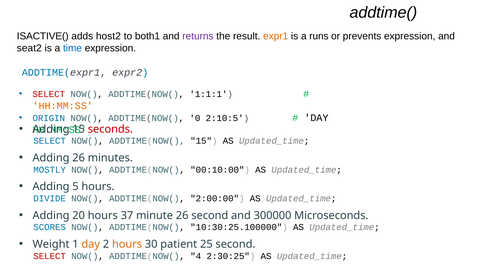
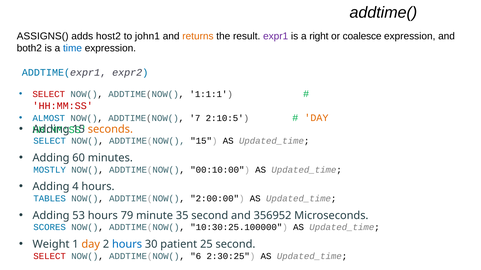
ISACTIVE(: ISACTIVE( -> ASSIGNS( (43, 36)
both1: both1 -> john1 (147, 36)
returns colour: purple -> orange (198, 36)
expr1 colour: orange -> purple (276, 36)
runs: runs -> right (319, 36)
prevents: prevents -> coalesce (362, 36)
seat2: seat2 -> both2 (29, 48)
HH:MM:SS colour: orange -> red (63, 106)
ORIGIN: ORIGIN -> ALMOST (49, 119)
0: 0 -> 7 (195, 119)
DAY colour: black -> orange (316, 118)
seconds colour: red -> orange (110, 129)
Adding 26: 26 -> 60 (79, 158)
5: 5 -> 4 (75, 187)
DIVIDE: DIVIDE -> TABLES (50, 199)
20: 20 -> 53 (79, 216)
37: 37 -> 79 (127, 216)
minute 26: 26 -> 35 (182, 216)
300000: 300000 -> 356952 (273, 216)
hours colour: orange -> blue (127, 245)
4: 4 -> 6 (196, 257)
